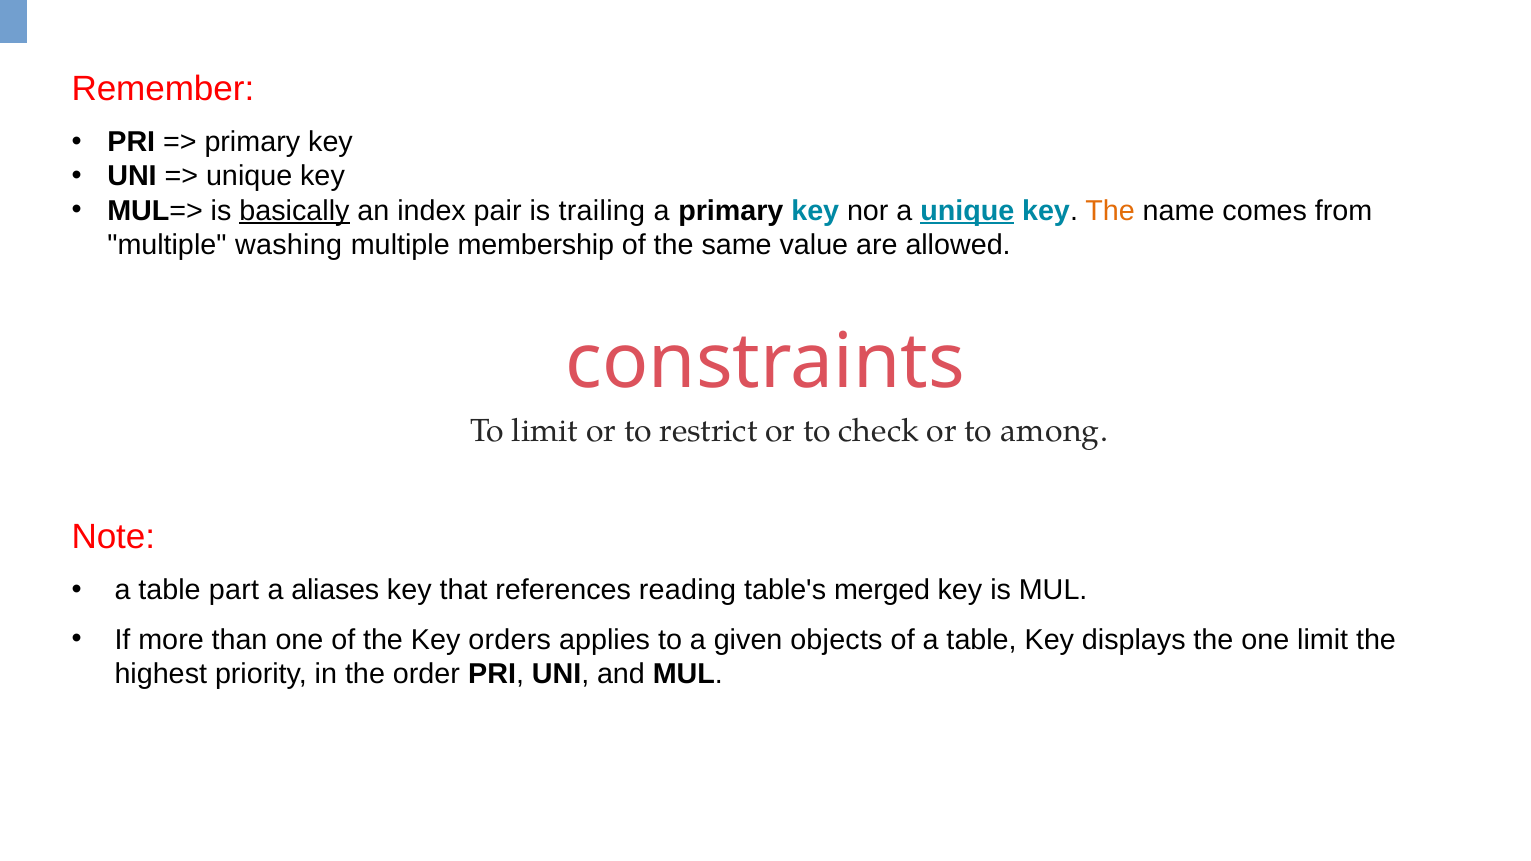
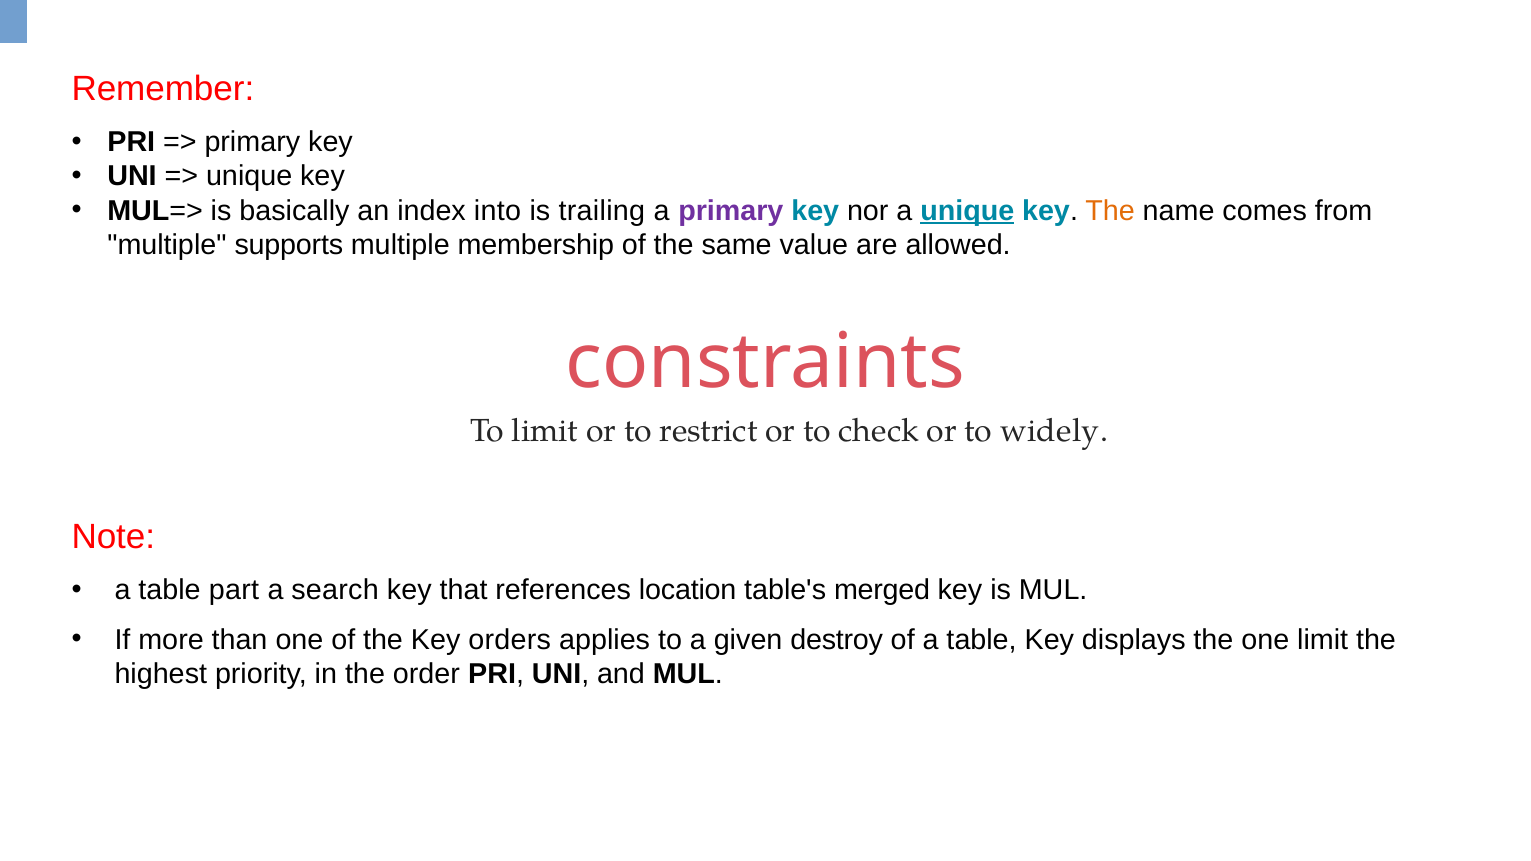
basically underline: present -> none (294, 211)
pair: pair -> into (498, 211)
primary colour: black -> purple (731, 211)
washing: washing -> supports (289, 245)
among: among -> widely (1054, 431)
aliases: aliases -> search (335, 590)
reading: reading -> location (688, 590)
objects: objects -> destroy (837, 640)
